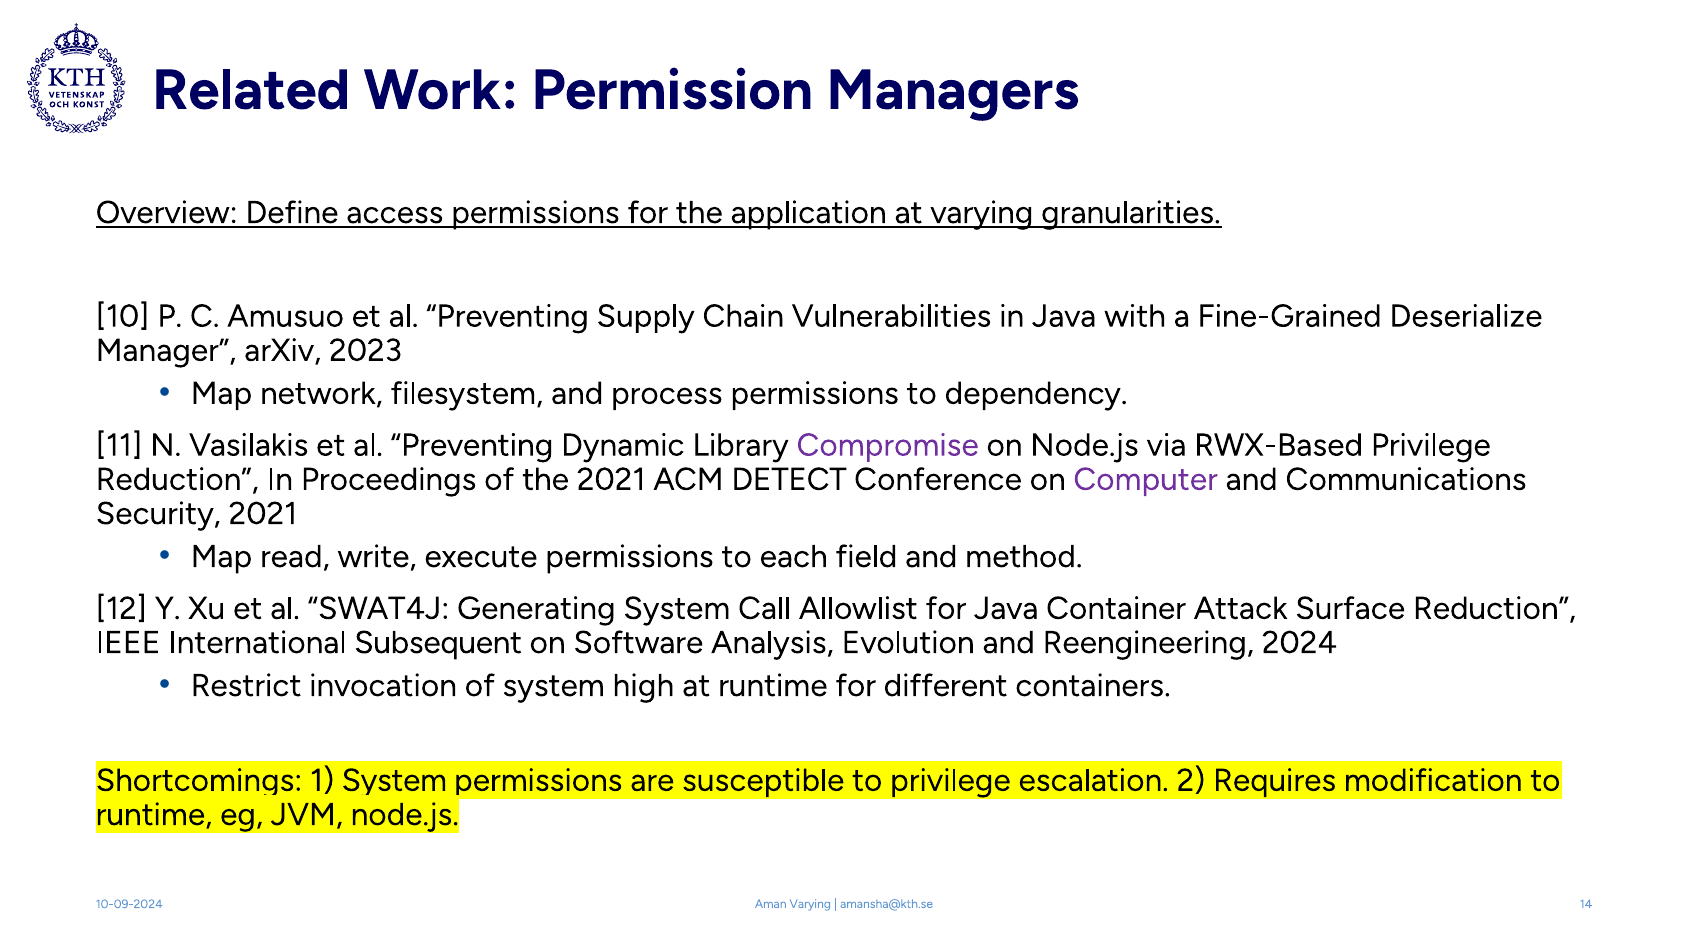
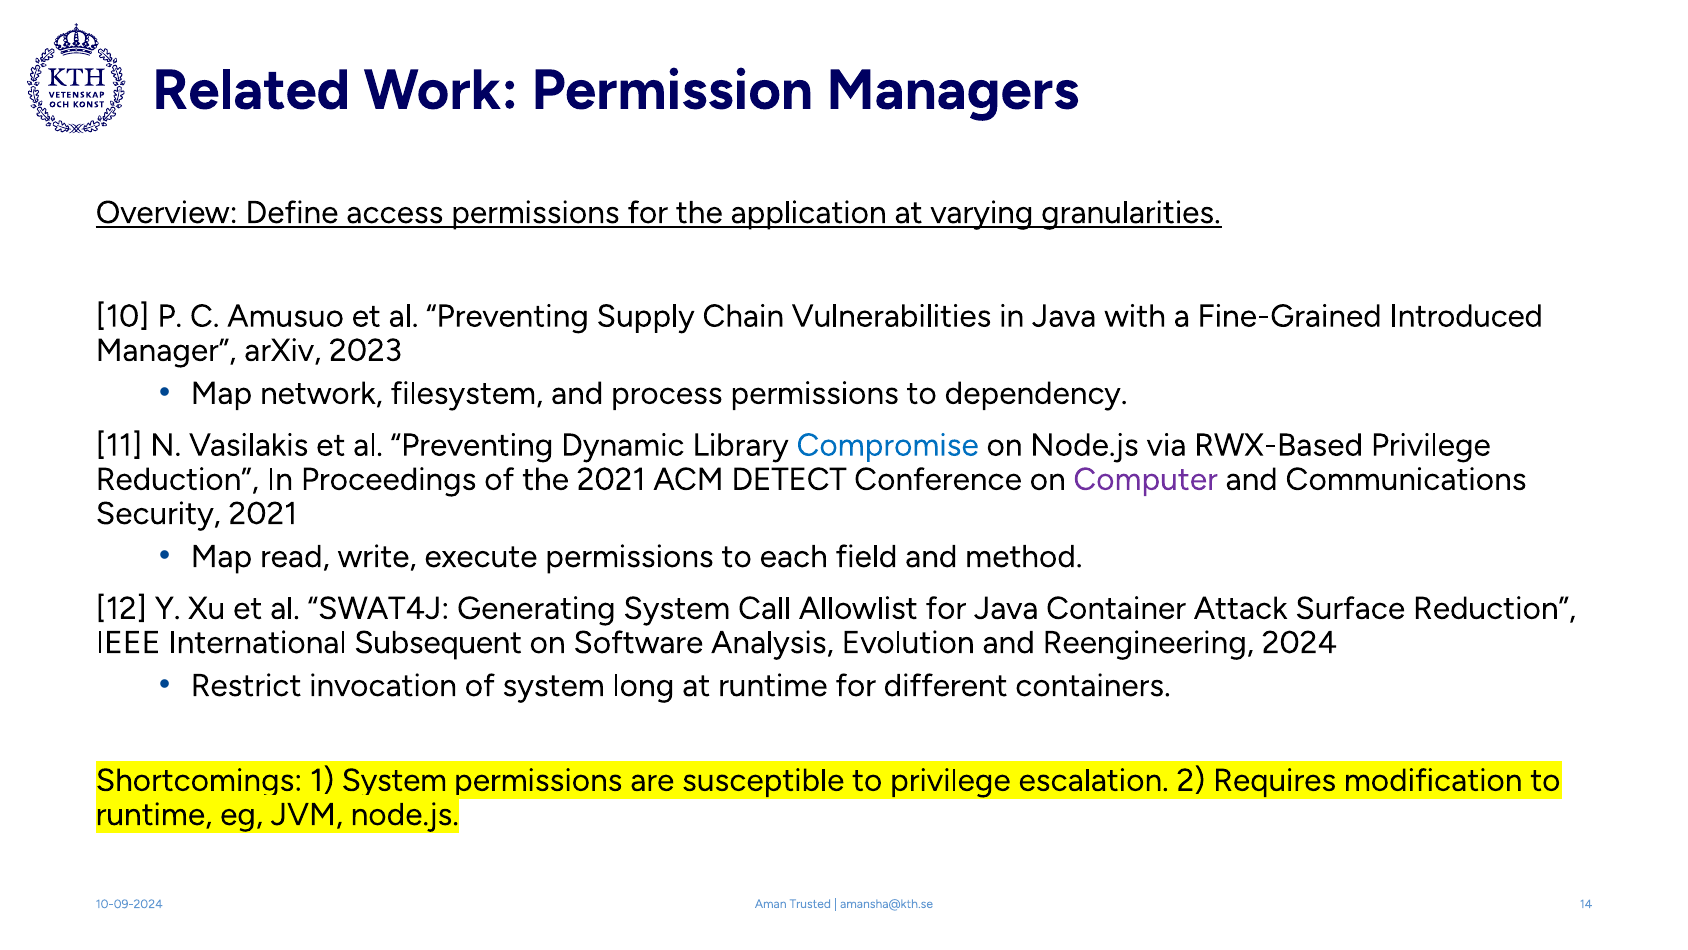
Deserialize: Deserialize -> Introduced (1466, 316)
Compromise colour: purple -> blue (888, 445)
high: high -> long (643, 685)
Aman Varying: Varying -> Trusted (810, 903)
